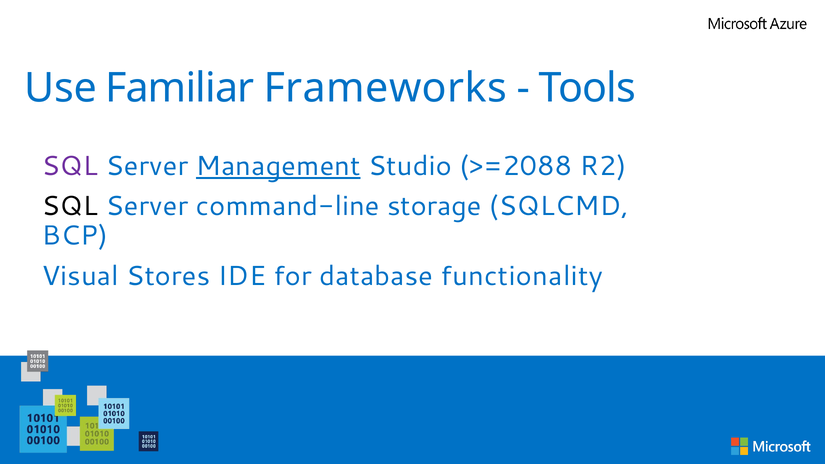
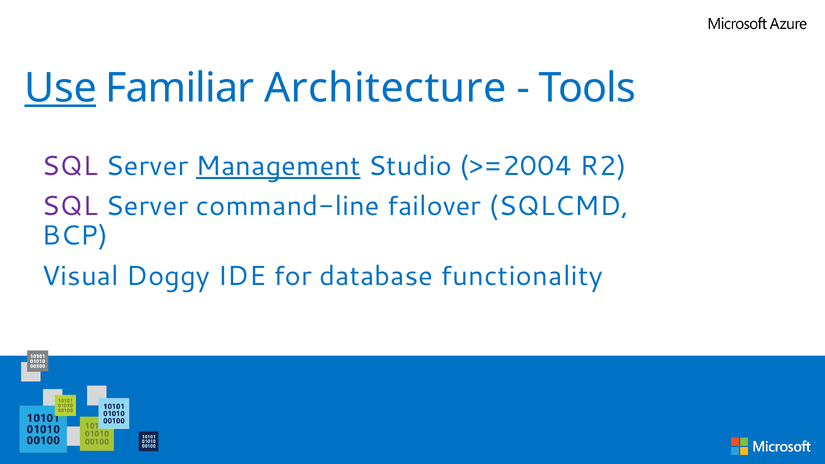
Use underline: none -> present (61, 88)
Frameworks: Frameworks -> Architecture (385, 88)
>=2088: >=2088 -> >=2004 (516, 166)
SQL colour: black -> purple (70, 206)
storage: storage -> failover (434, 206)
Stores: Stores -> Doggy (168, 276)
